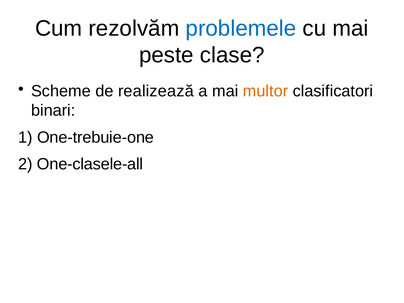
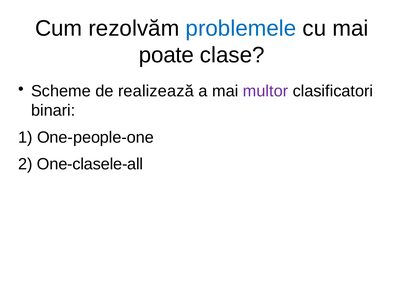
peste: peste -> poate (167, 55)
multor colour: orange -> purple (266, 91)
One-trebuie-one: One-trebuie-one -> One-people-one (96, 137)
